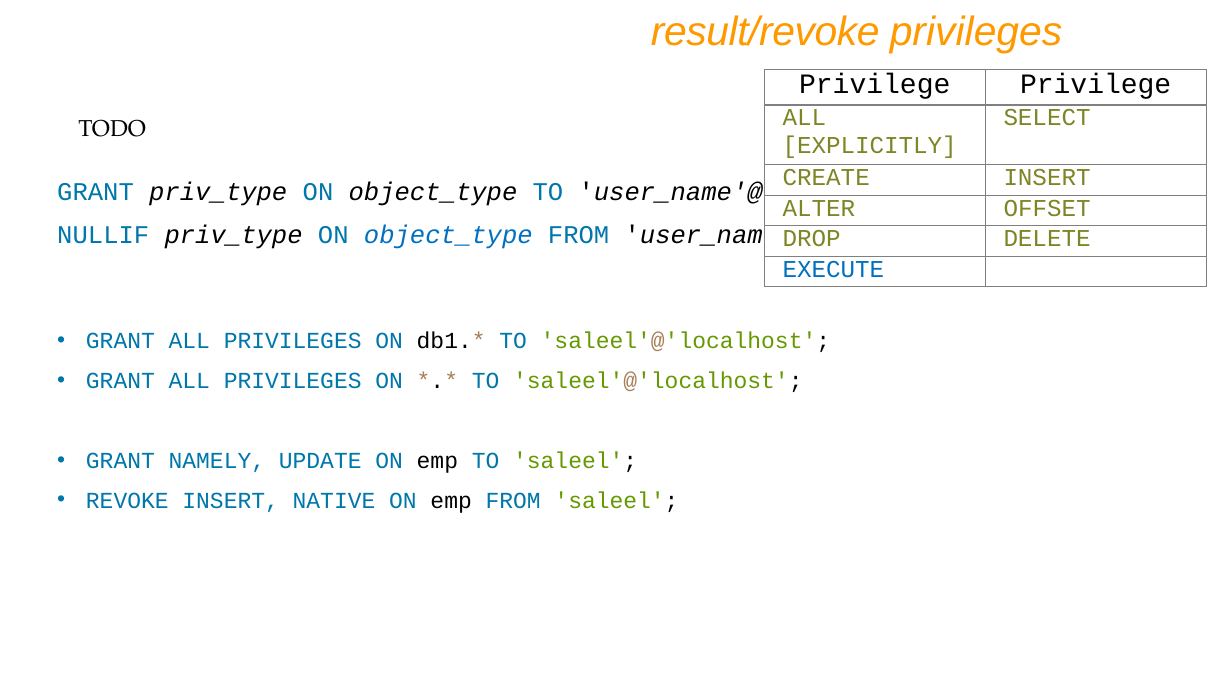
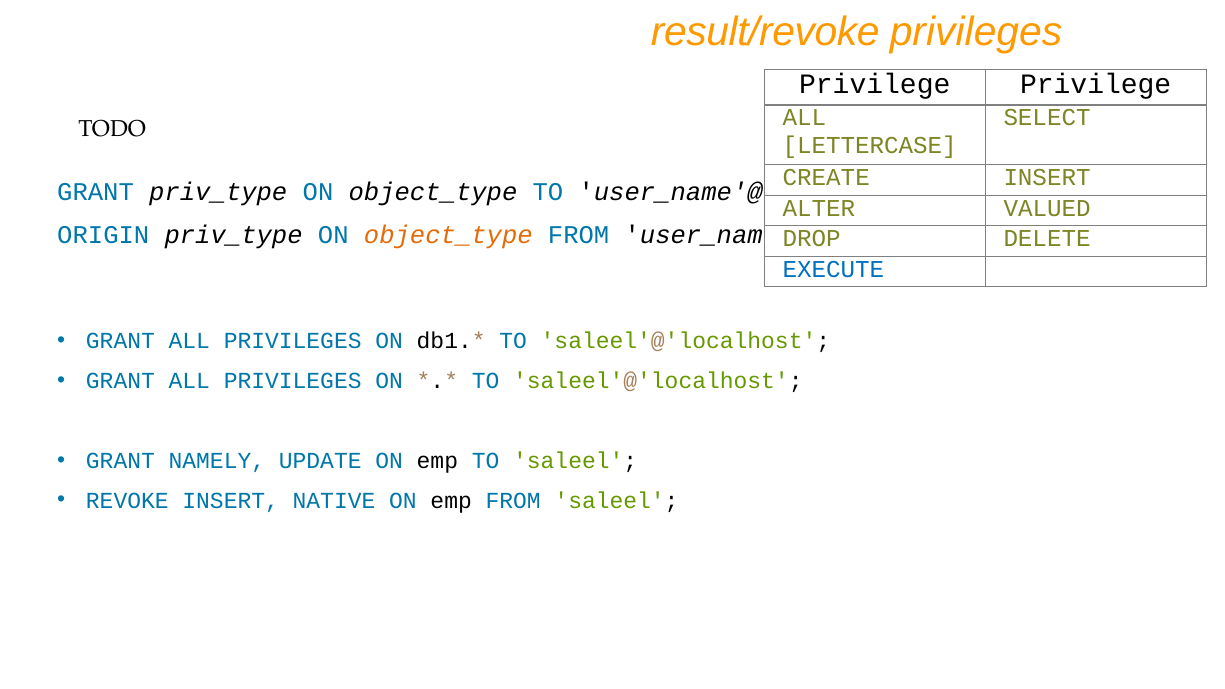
EXPLICITLY: EXPLICITLY -> LETTERCASE (870, 145)
OFFSET: OFFSET -> VALUED (1047, 208)
NULLIF: NULLIF -> ORIGIN (103, 235)
object_type colour: blue -> orange (448, 235)
